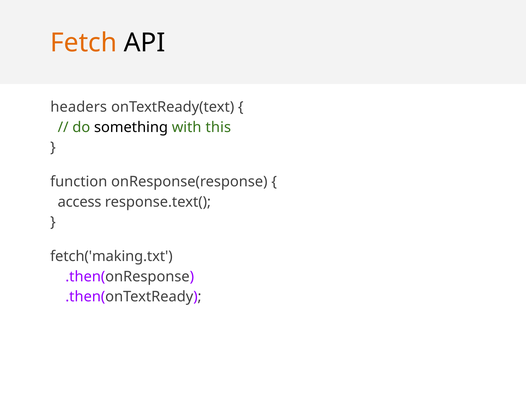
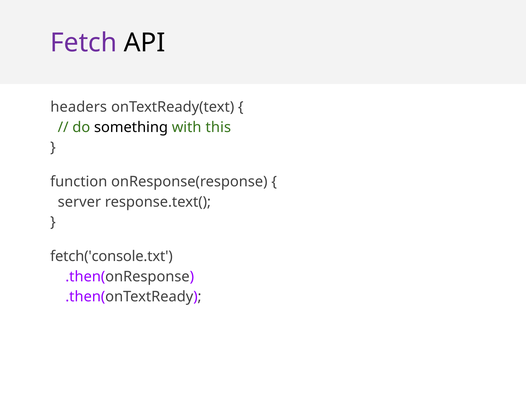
Fetch colour: orange -> purple (84, 43)
access: access -> server (79, 202)
fetch('making.txt: fetch('making.txt -> fetch('console.txt (111, 256)
